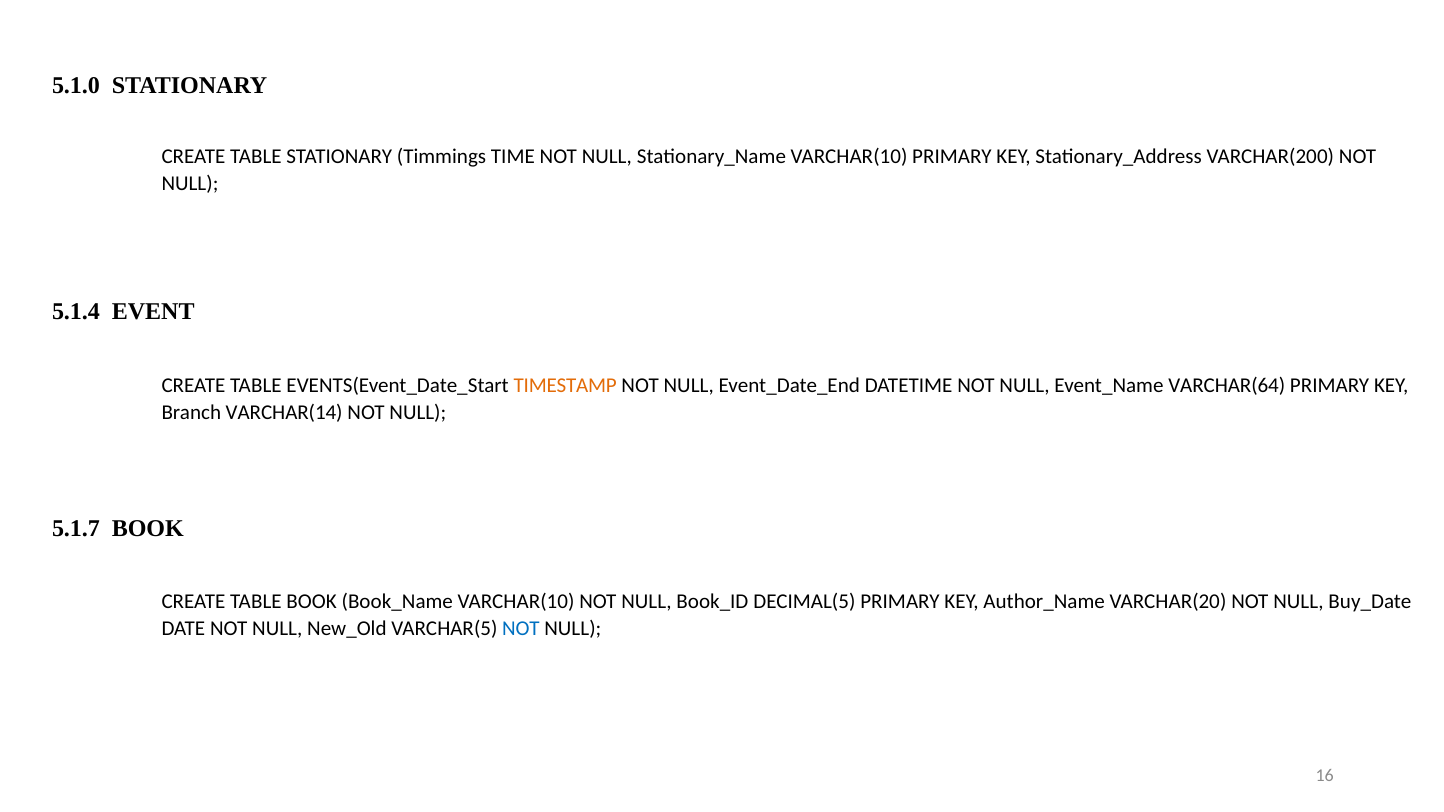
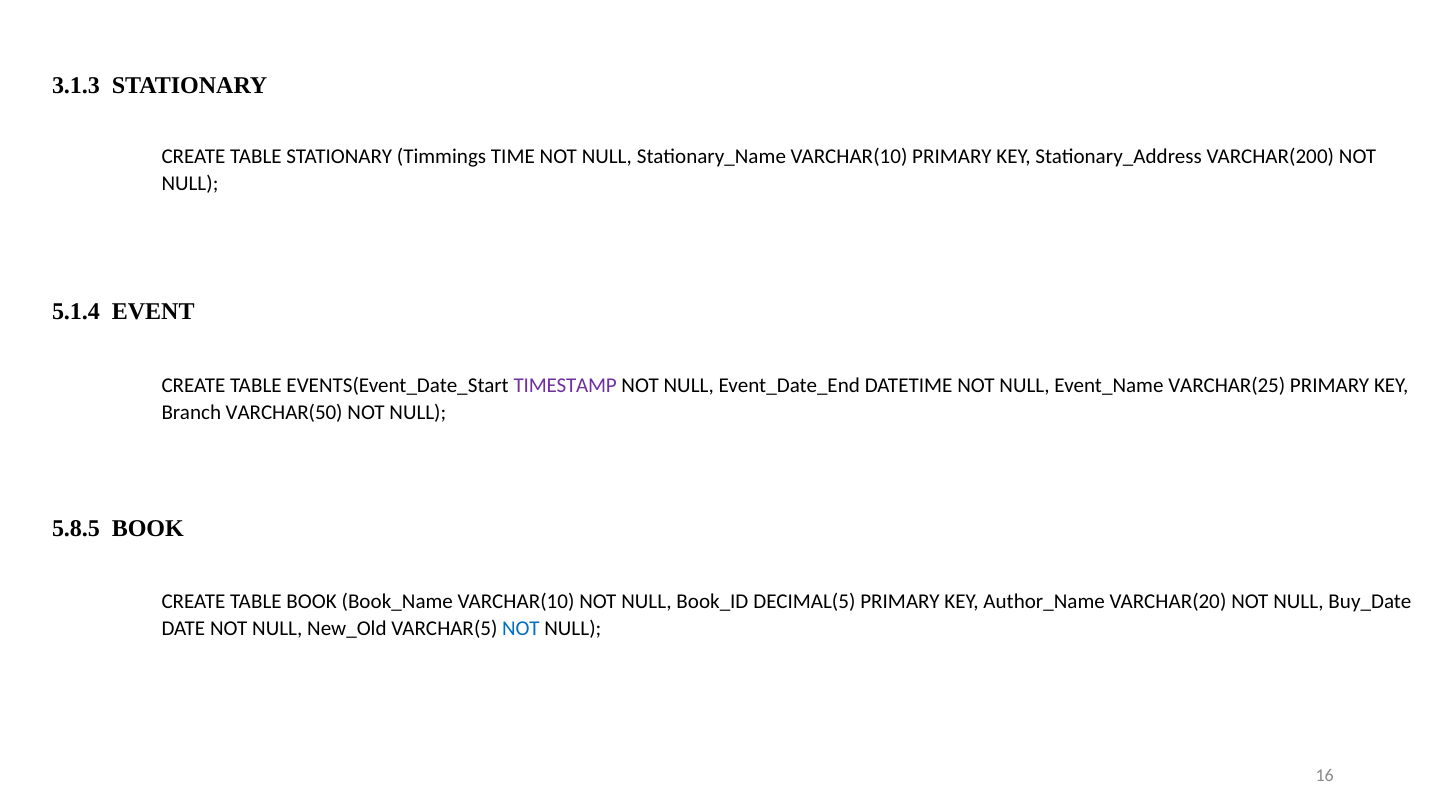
5.1.0: 5.1.0 -> 3.1.3 (76, 86)
TIMESTAMP colour: orange -> purple (565, 385)
VARCHAR(64: VARCHAR(64 -> VARCHAR(25 (1227, 385)
VARCHAR(14: VARCHAR(14 -> VARCHAR(50 (284, 412)
5.1.7: 5.1.7 -> 5.8.5 (76, 528)
